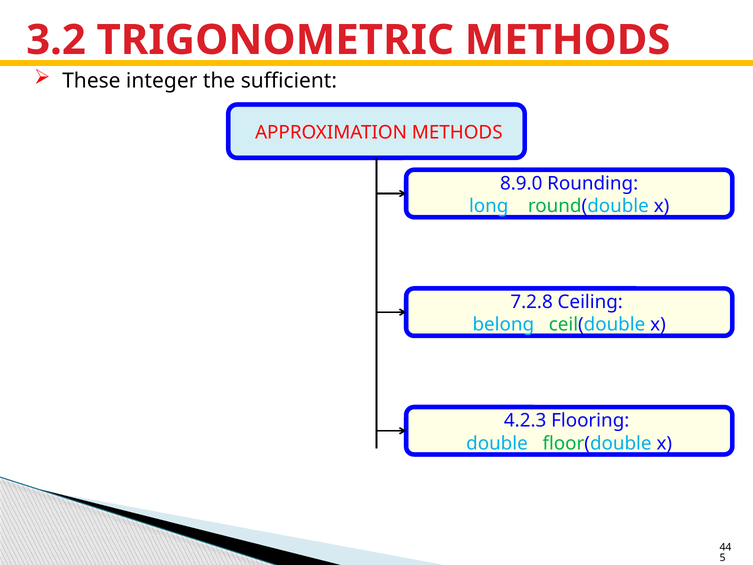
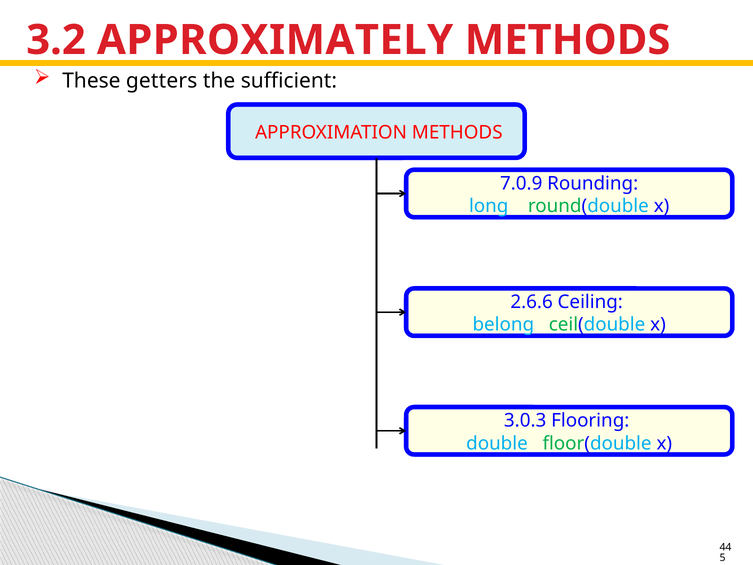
TRIGONOMETRIC: TRIGONOMETRIC -> APPROXIMATELY (275, 40)
integer: integer -> getters (162, 81)
8.9.0: 8.9.0 -> 7.0.9 (521, 183)
7.2.8: 7.2.8 -> 2.6.6 (532, 302)
4.2.3: 4.2.3 -> 3.0.3 (525, 421)
